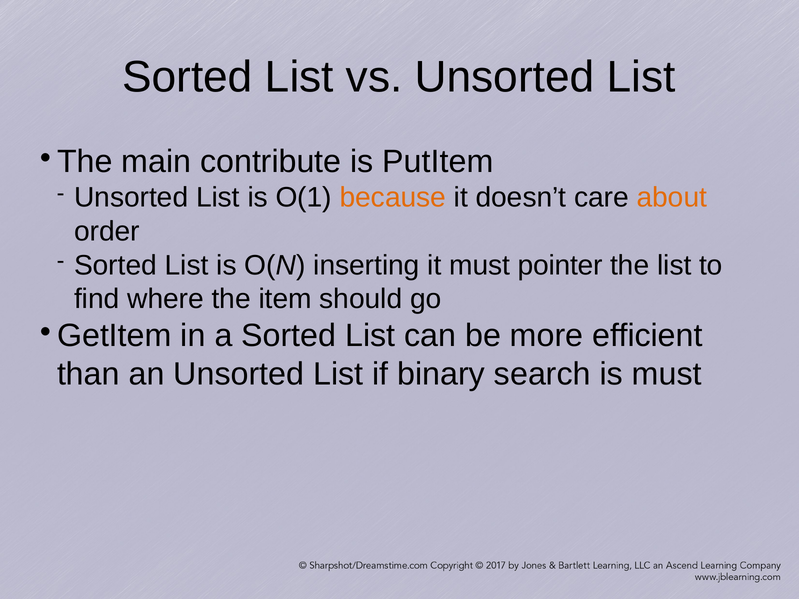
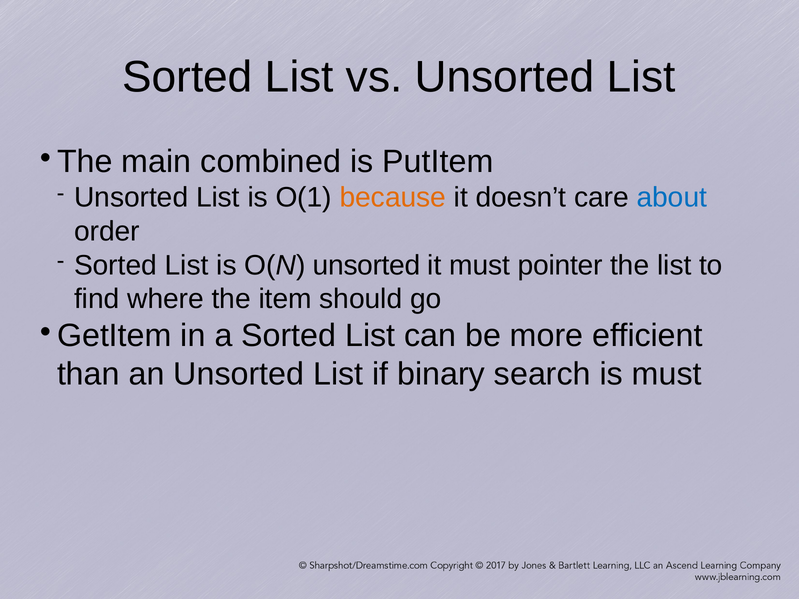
contribute: contribute -> combined (271, 162)
about colour: orange -> blue (672, 198)
O(N inserting: inserting -> unsorted (367, 265)
